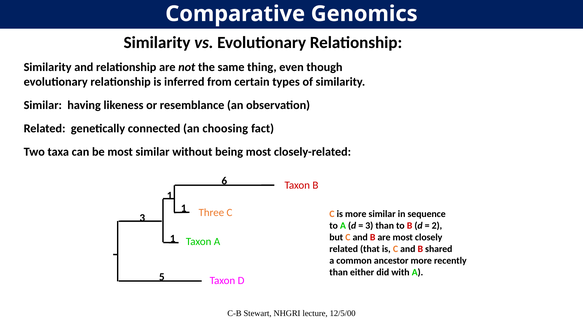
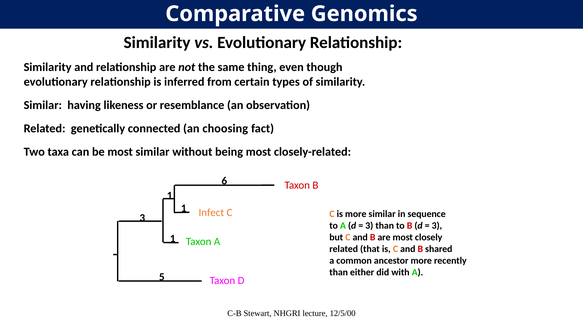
Three: Three -> Infect (211, 213)
2: 2 -> 3 (437, 226)
